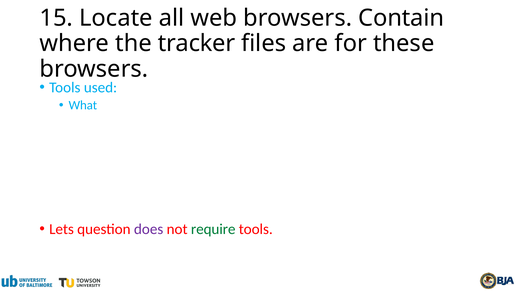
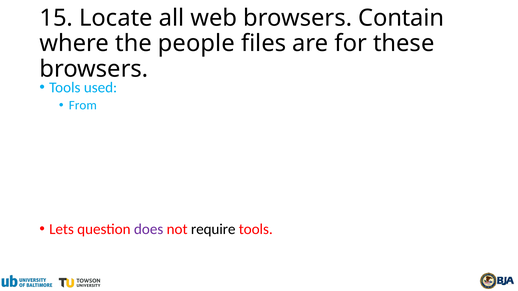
tracker: tracker -> people (196, 44)
What: What -> From (83, 105)
require colour: green -> black (213, 230)
